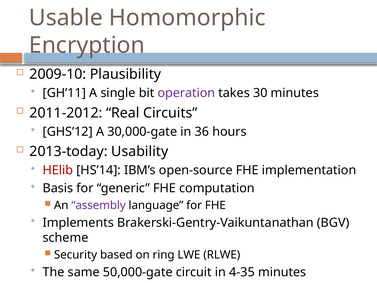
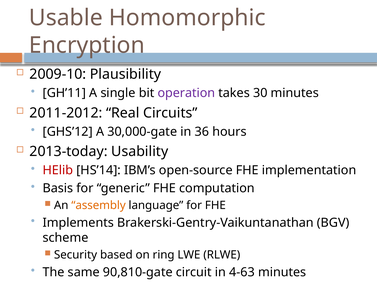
assembly colour: purple -> orange (99, 205)
50,000-gate: 50,000-gate -> 90,810-gate (138, 272)
4-35: 4-35 -> 4-63 (242, 272)
